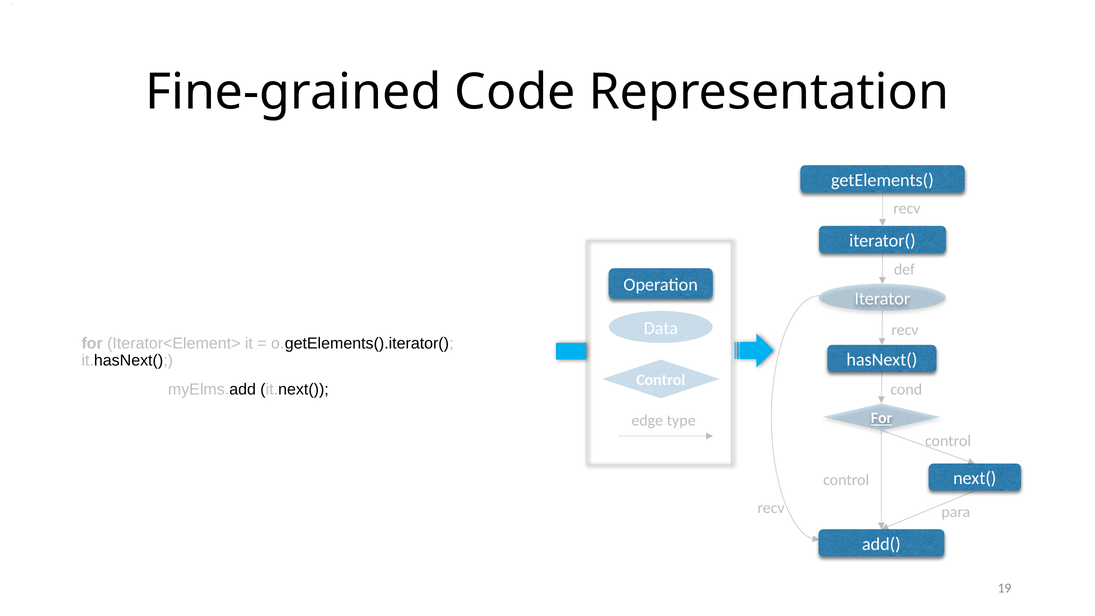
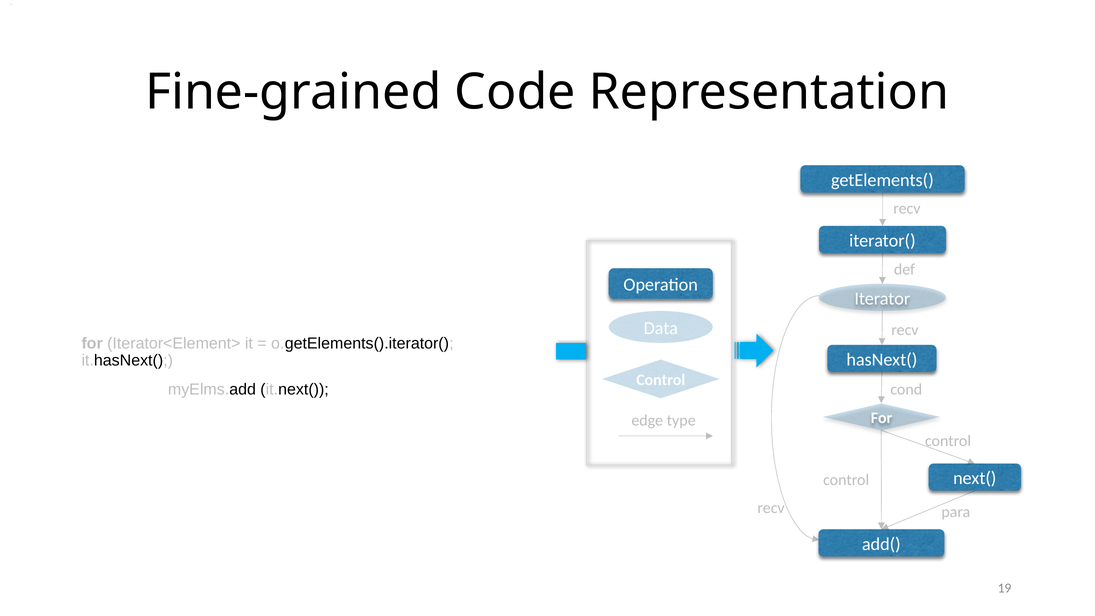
For underline: present -> none (882, 418)
